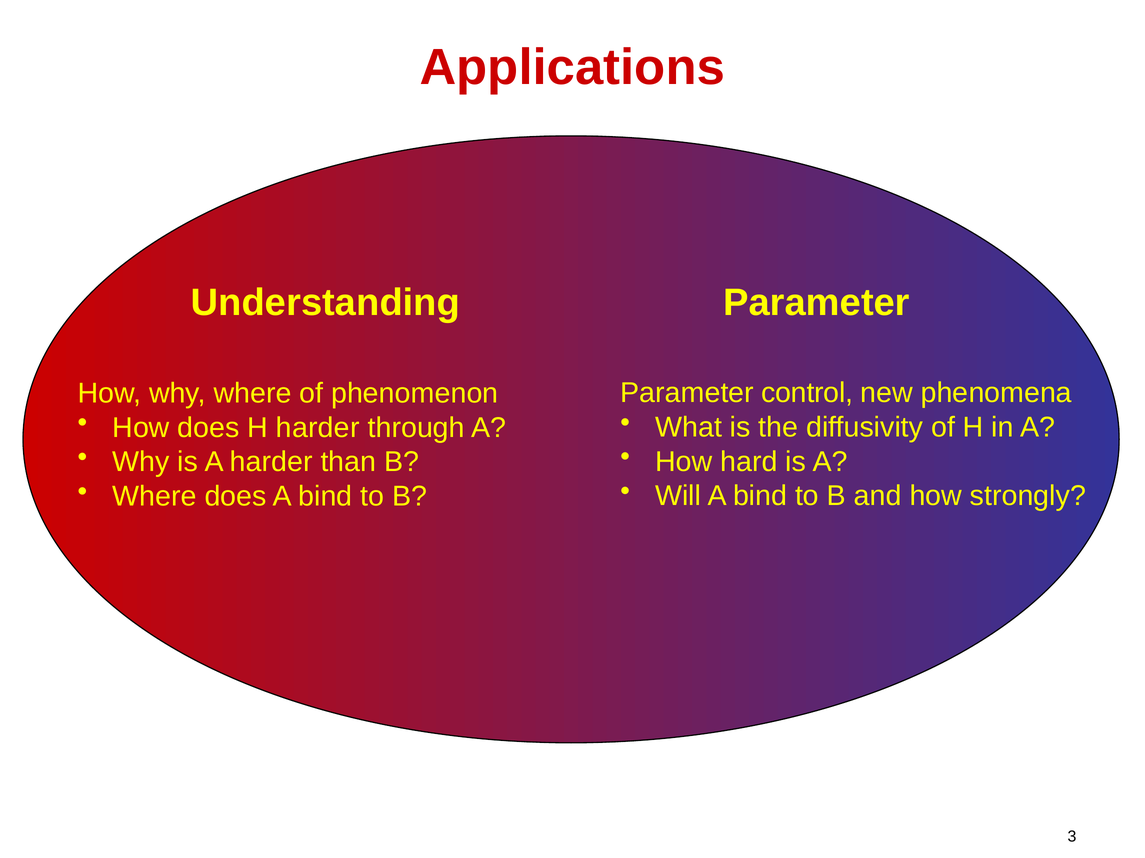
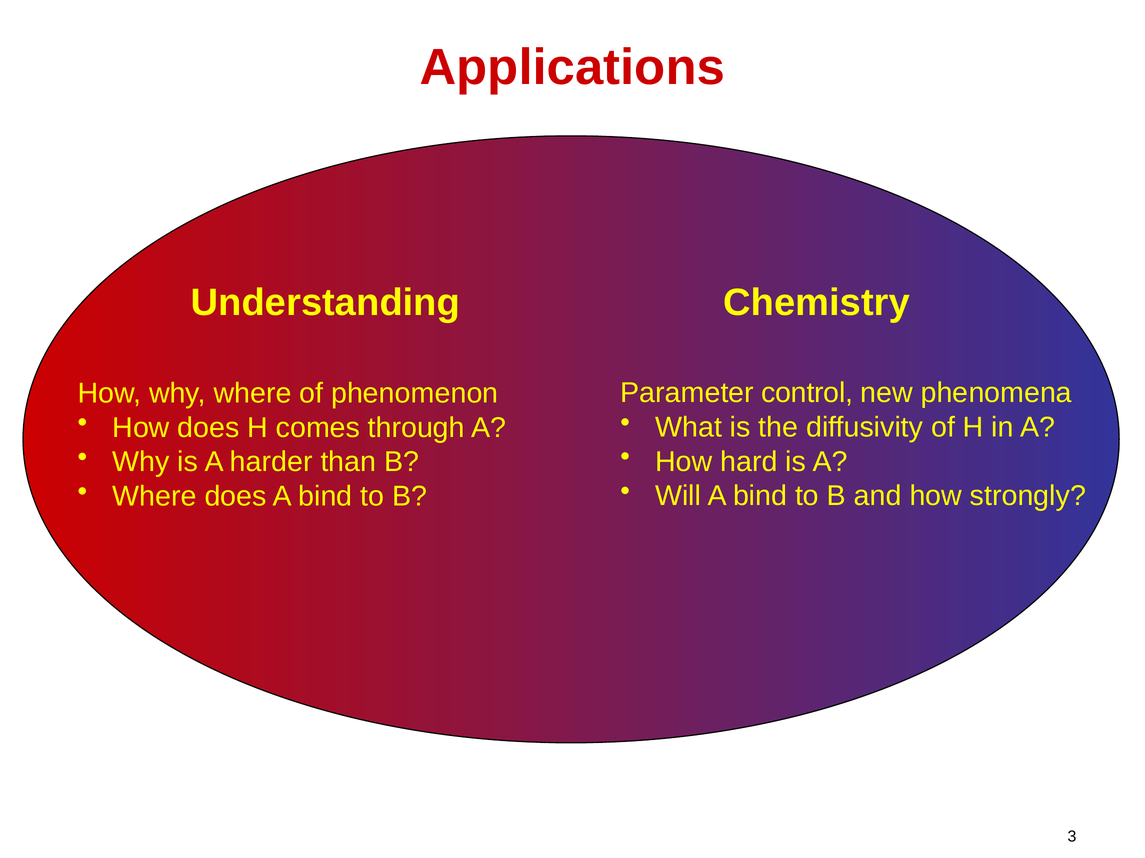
Understanding Parameter: Parameter -> Chemistry (817, 303)
H harder: harder -> comes (318, 428)
